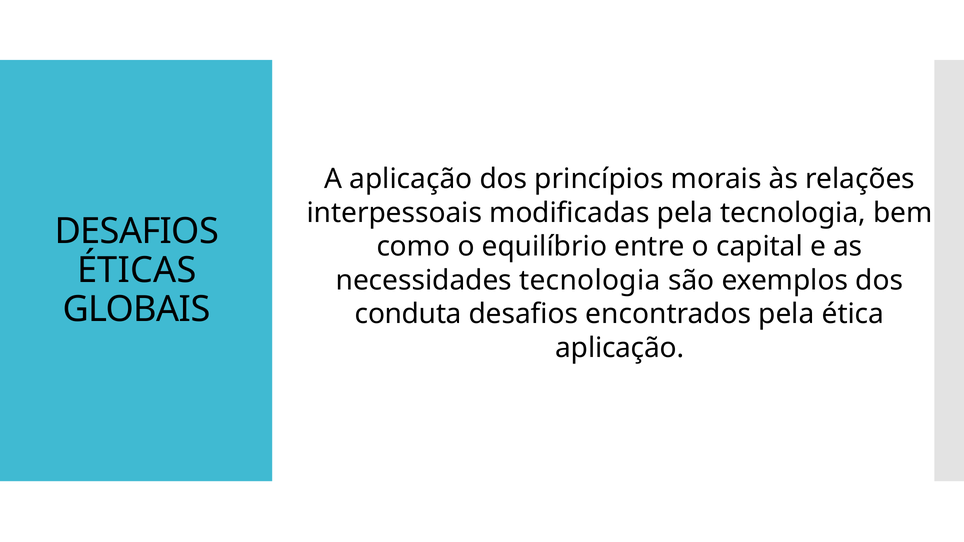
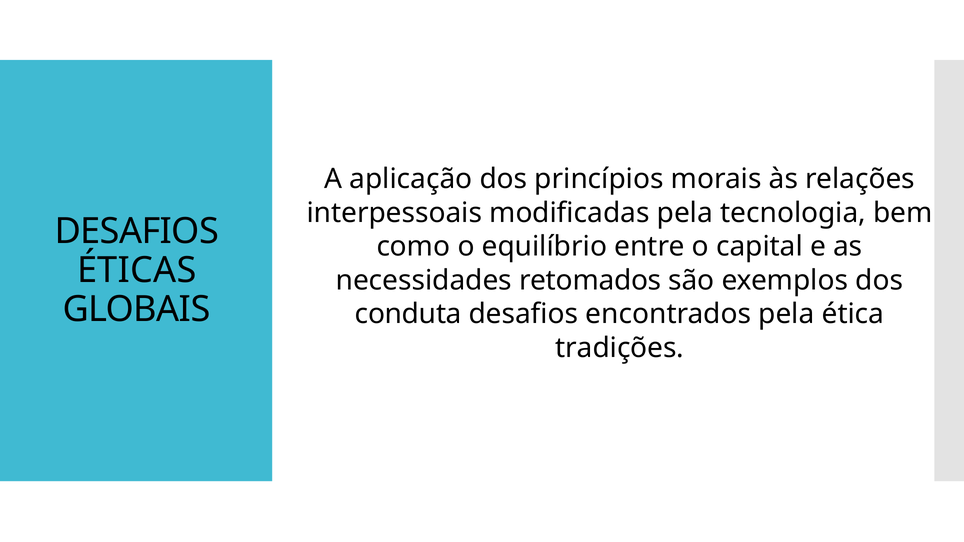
necessidades tecnologia: tecnologia -> retomados (590, 280)
aplicação: aplicação -> tradições (620, 348)
